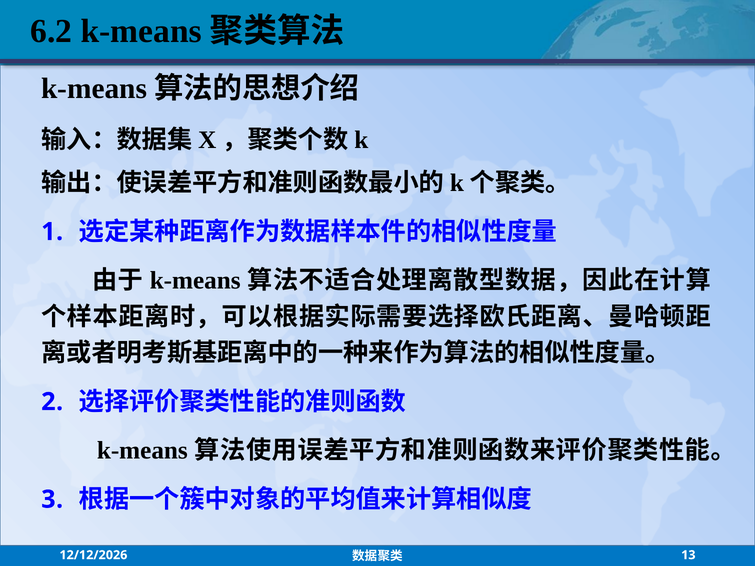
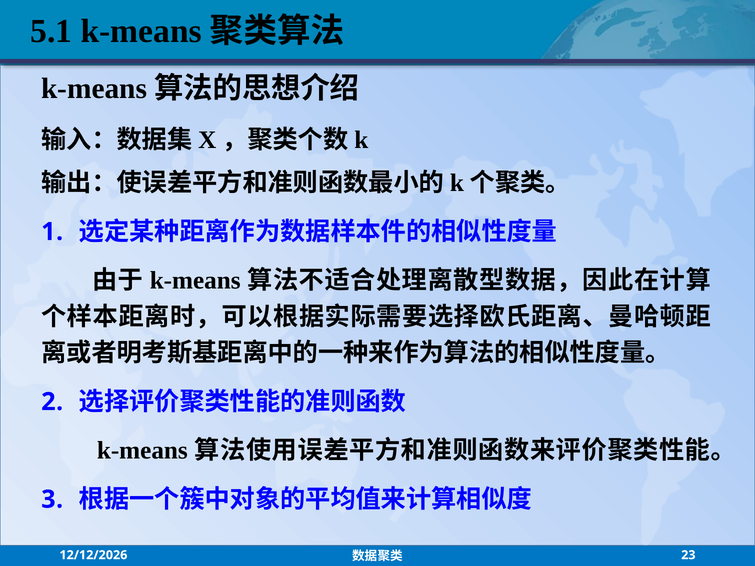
6.2: 6.2 -> 5.1 (51, 31)
13: 13 -> 23 (688, 555)
